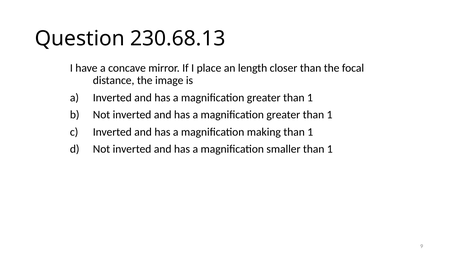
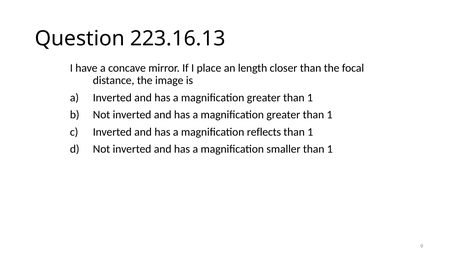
230.68.13: 230.68.13 -> 223.16.13 (178, 38)
making: making -> reflects (264, 132)
